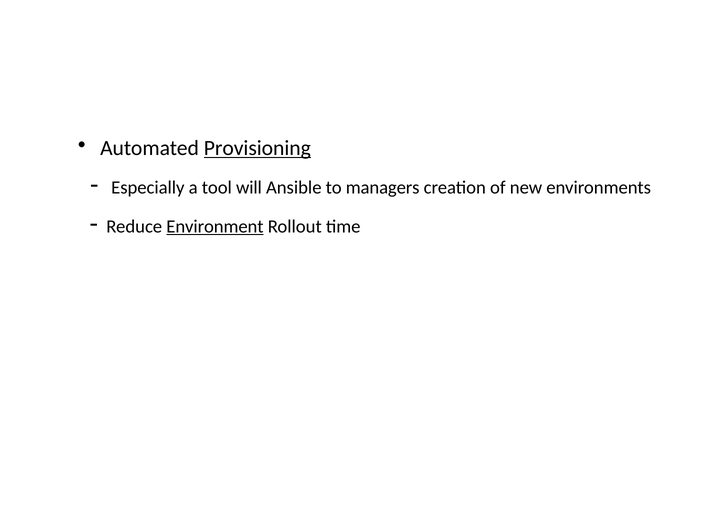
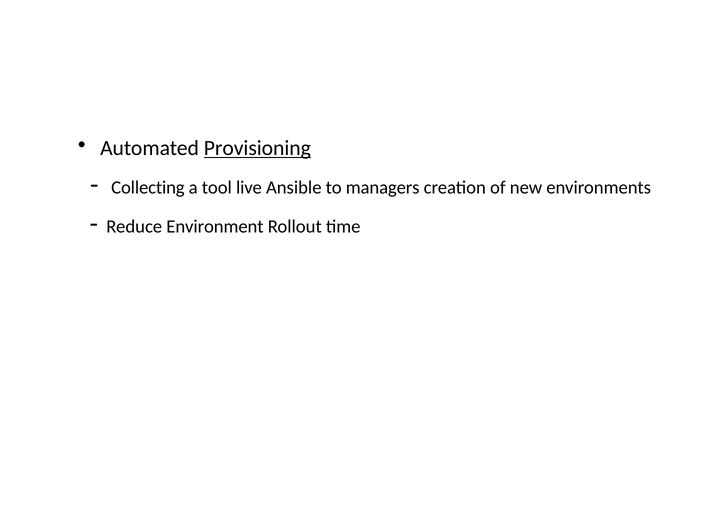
Especially: Especially -> Collecting (148, 188)
will: will -> live (249, 188)
Environment underline: present -> none (215, 226)
